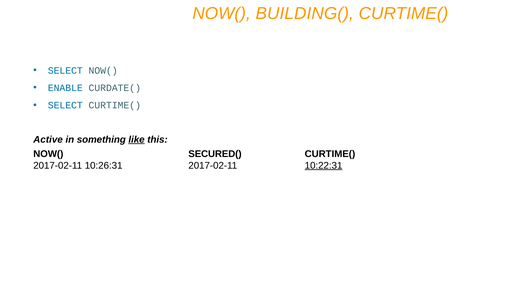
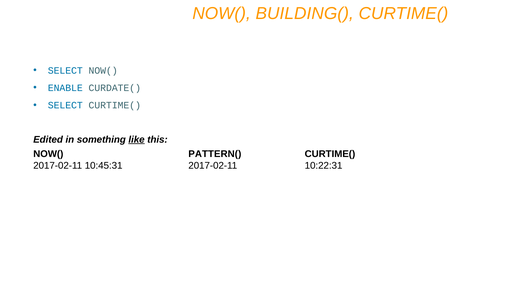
Active: Active -> Edited (48, 140)
SECURED(: SECURED( -> PATTERN( (215, 154)
10:26:31: 10:26:31 -> 10:45:31 (104, 165)
10:22:31 underline: present -> none (324, 165)
